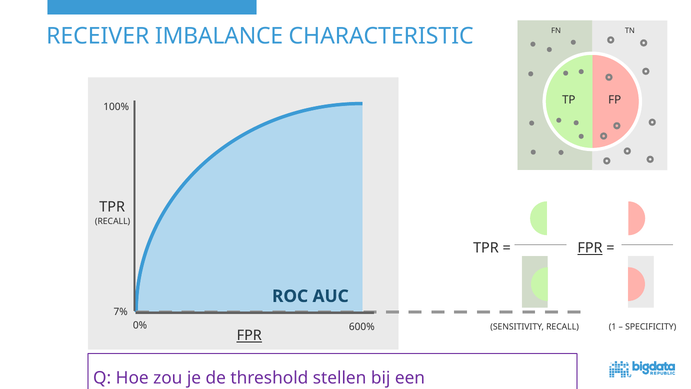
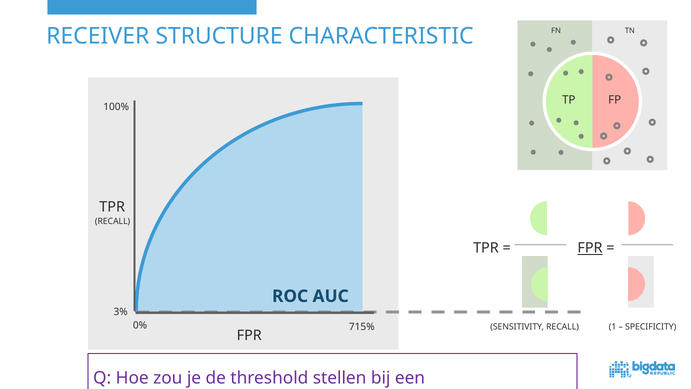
IMBALANCE: IMBALANCE -> STRUCTURE (219, 36)
7%: 7% -> 3% (121, 312)
600%: 600% -> 715% (362, 326)
FPR underline: present -> none (249, 335)
